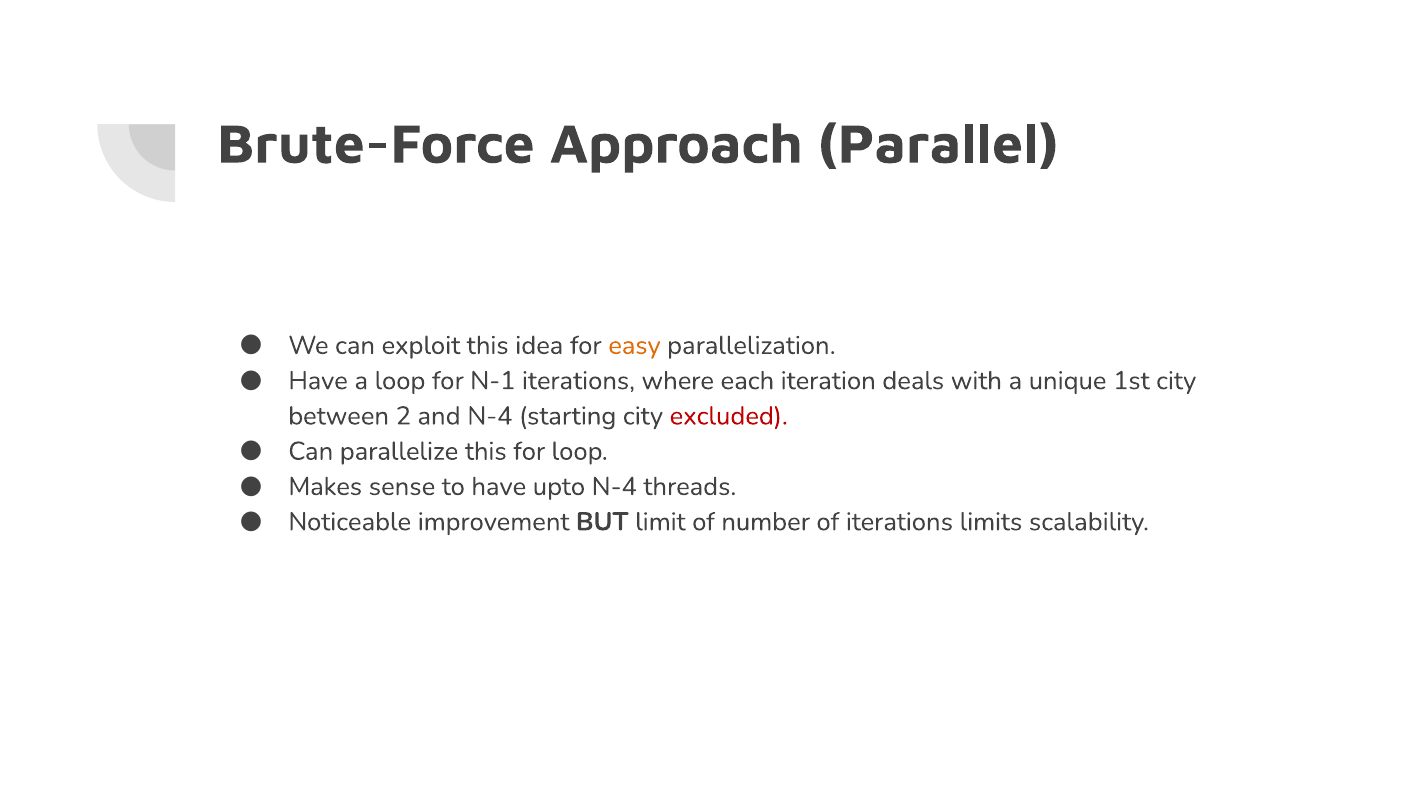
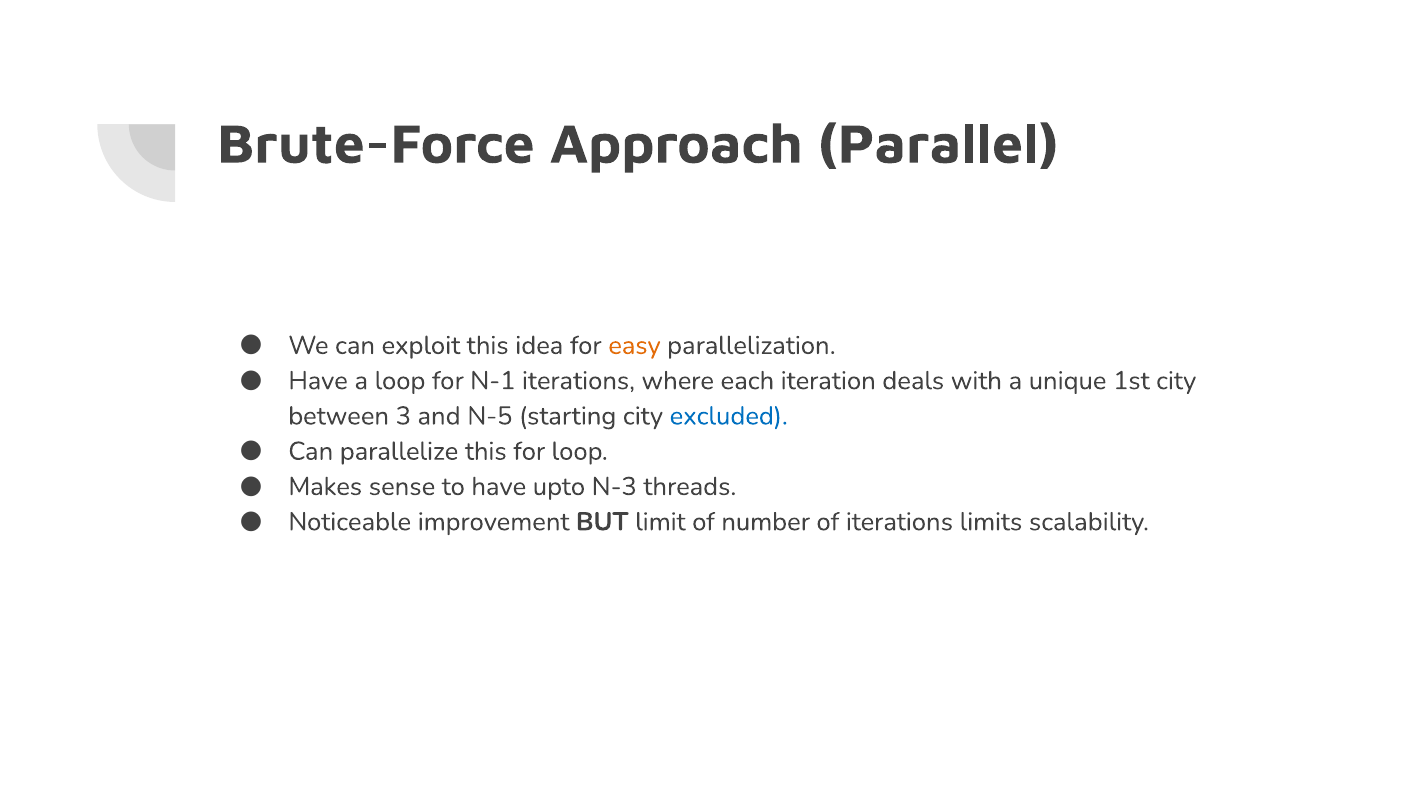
2: 2 -> 3 (403, 416)
and N-4: N-4 -> N-5 (490, 416)
excluded colour: red -> blue (729, 416)
upto N-4: N-4 -> N-3 (614, 487)
